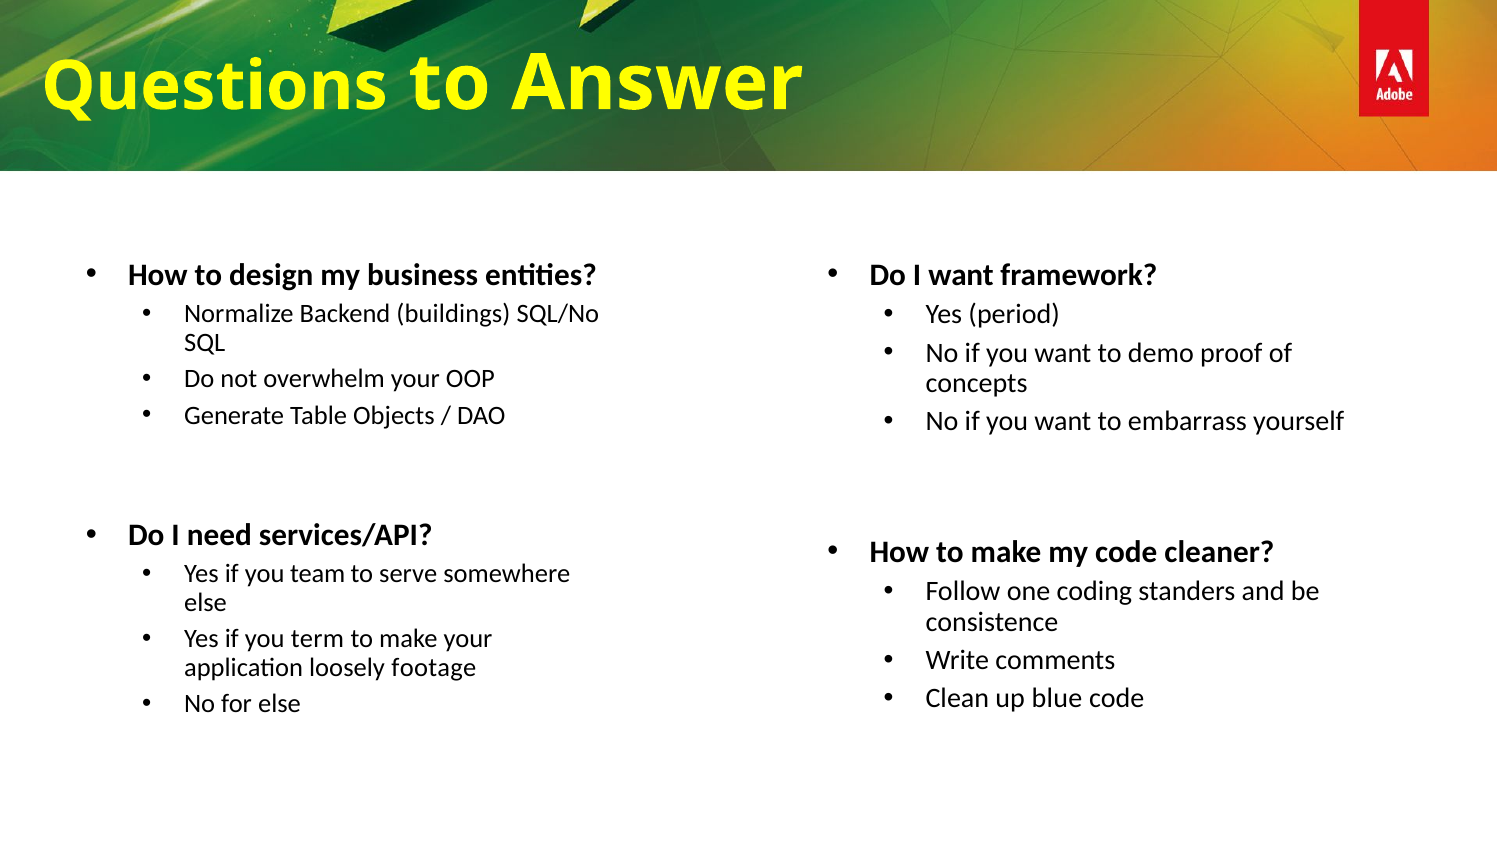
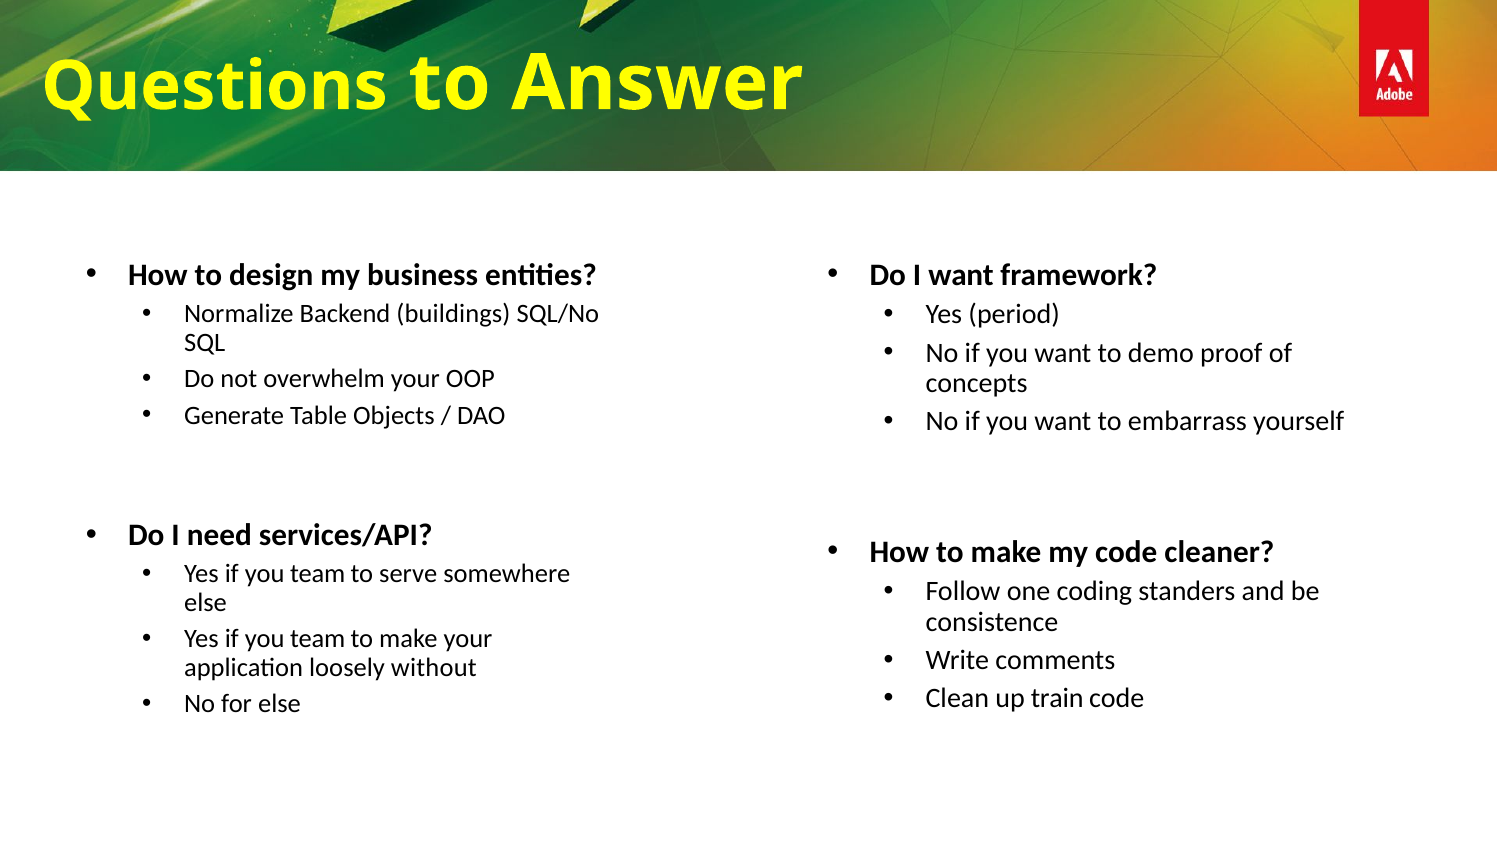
term: term -> team (318, 639)
footage: footage -> without (434, 668)
blue: blue -> train (1057, 698)
